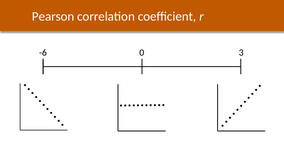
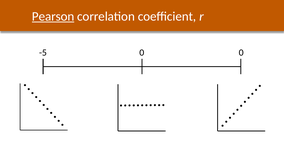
Pearson underline: none -> present (53, 16)
-6: -6 -> -5 (43, 52)
0 3: 3 -> 0 (241, 52)
